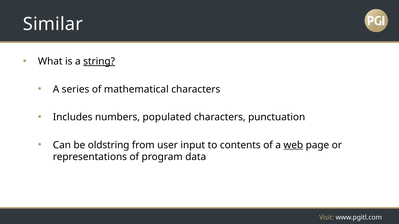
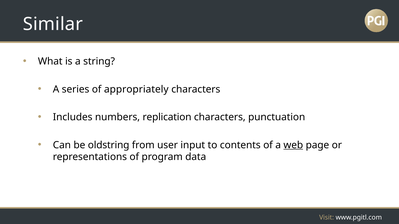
string underline: present -> none (99, 61)
mathematical: mathematical -> appropriately (136, 89)
populated: populated -> replication (167, 117)
